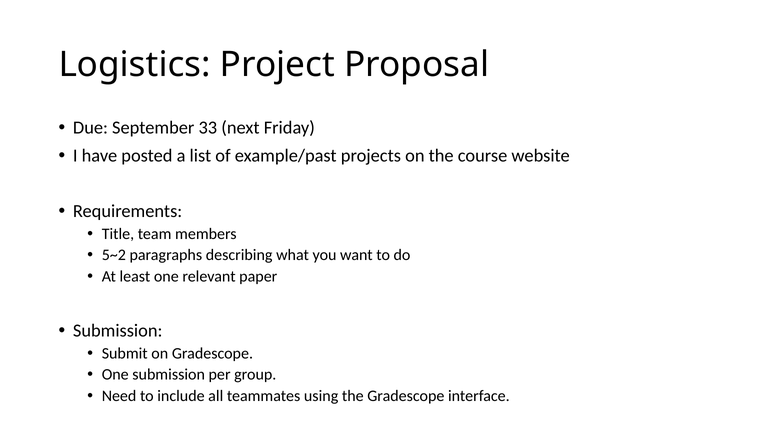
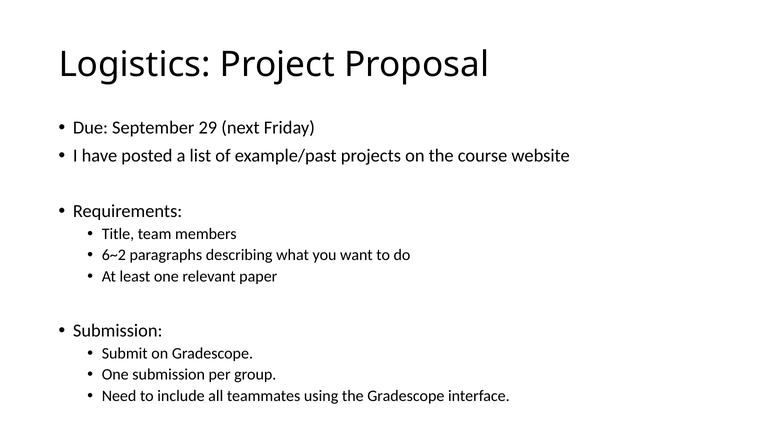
33: 33 -> 29 (208, 128)
5~2: 5~2 -> 6~2 (114, 255)
